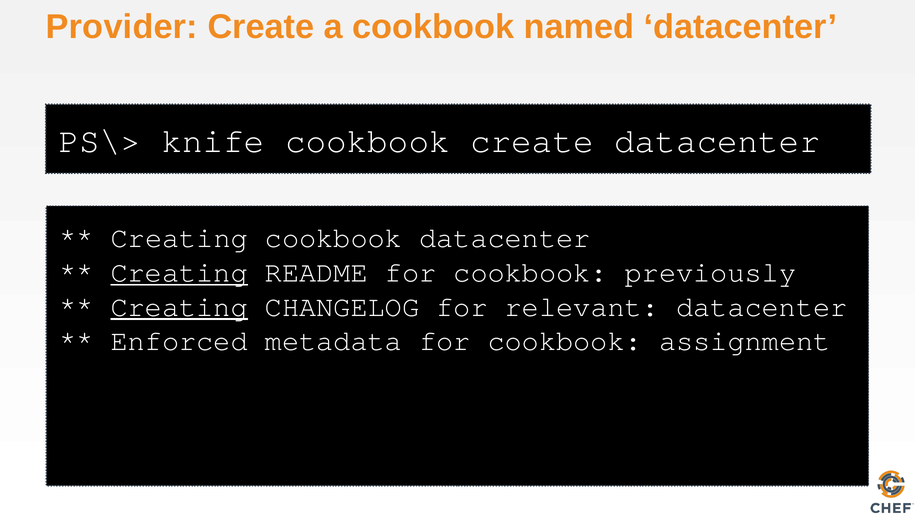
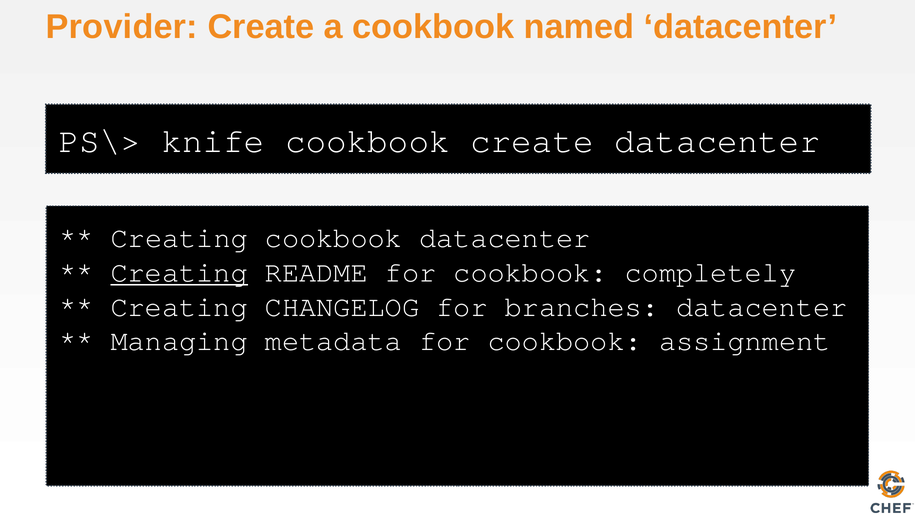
previously: previously -> completely (710, 272)
Creating underline: present -> none (179, 306)
relevant: relevant -> branches (582, 306)
Enforced: Enforced -> Managing (179, 341)
